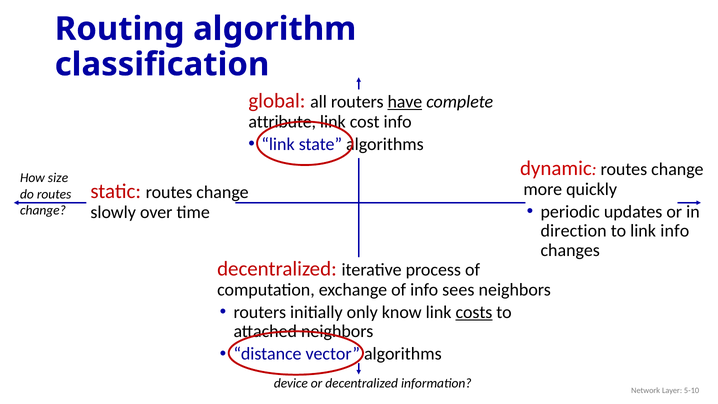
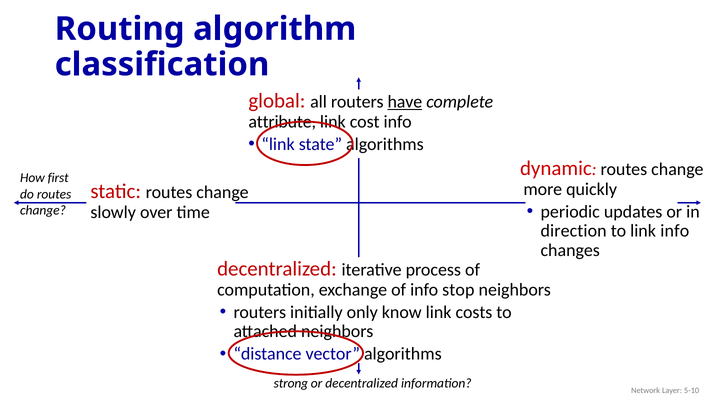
size: size -> first (58, 178)
sees: sees -> stop (458, 290)
costs underline: present -> none (474, 312)
device: device -> strong (291, 383)
